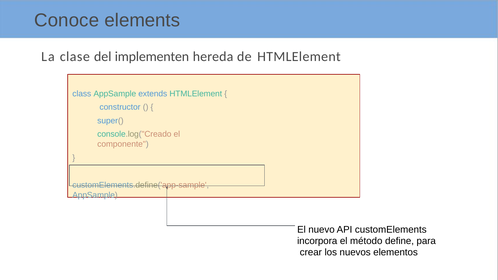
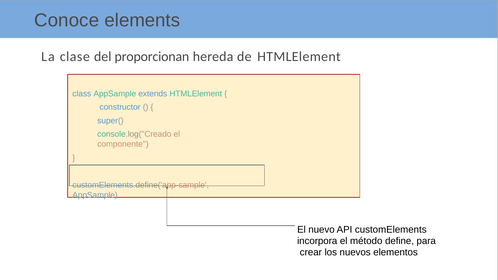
implementen: implementen -> proporcionan (152, 57)
